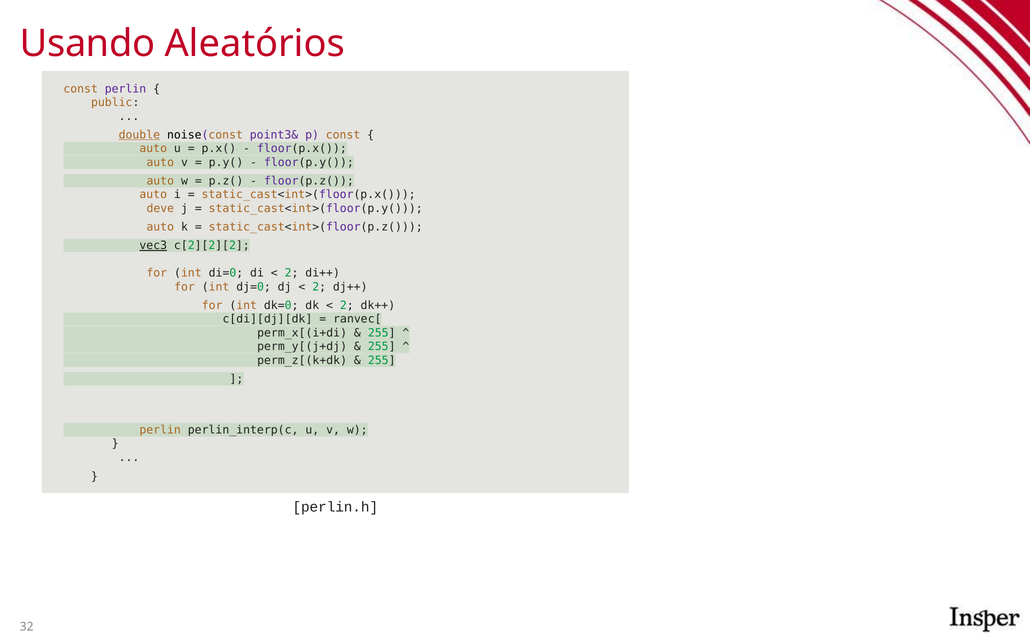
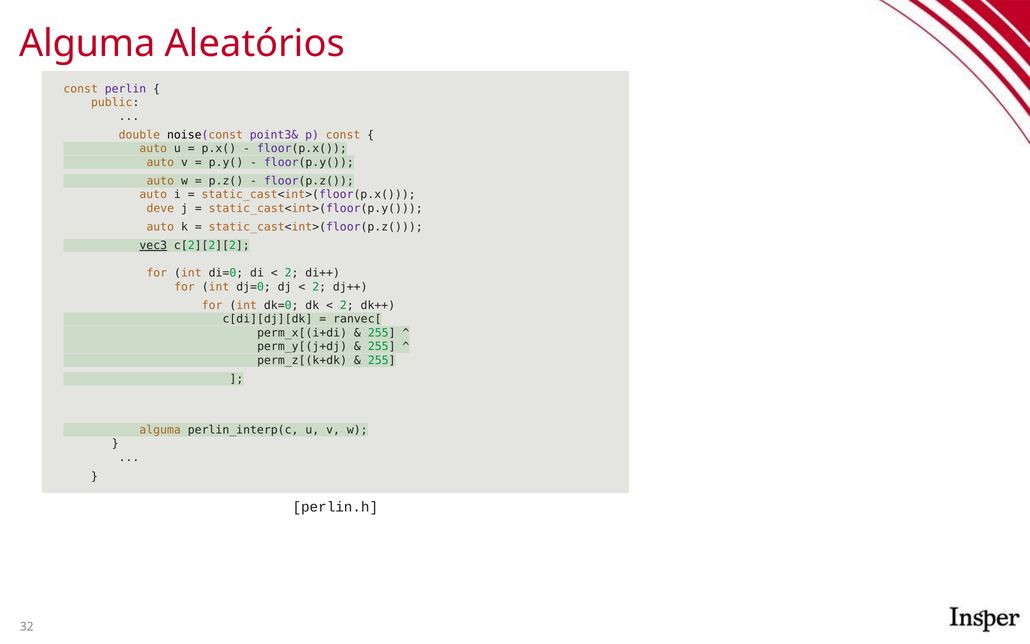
Usando: Usando -> Alguma (87, 44)
double underline: present -> none (139, 135)
perlin: perlin -> alguma (160, 430)
